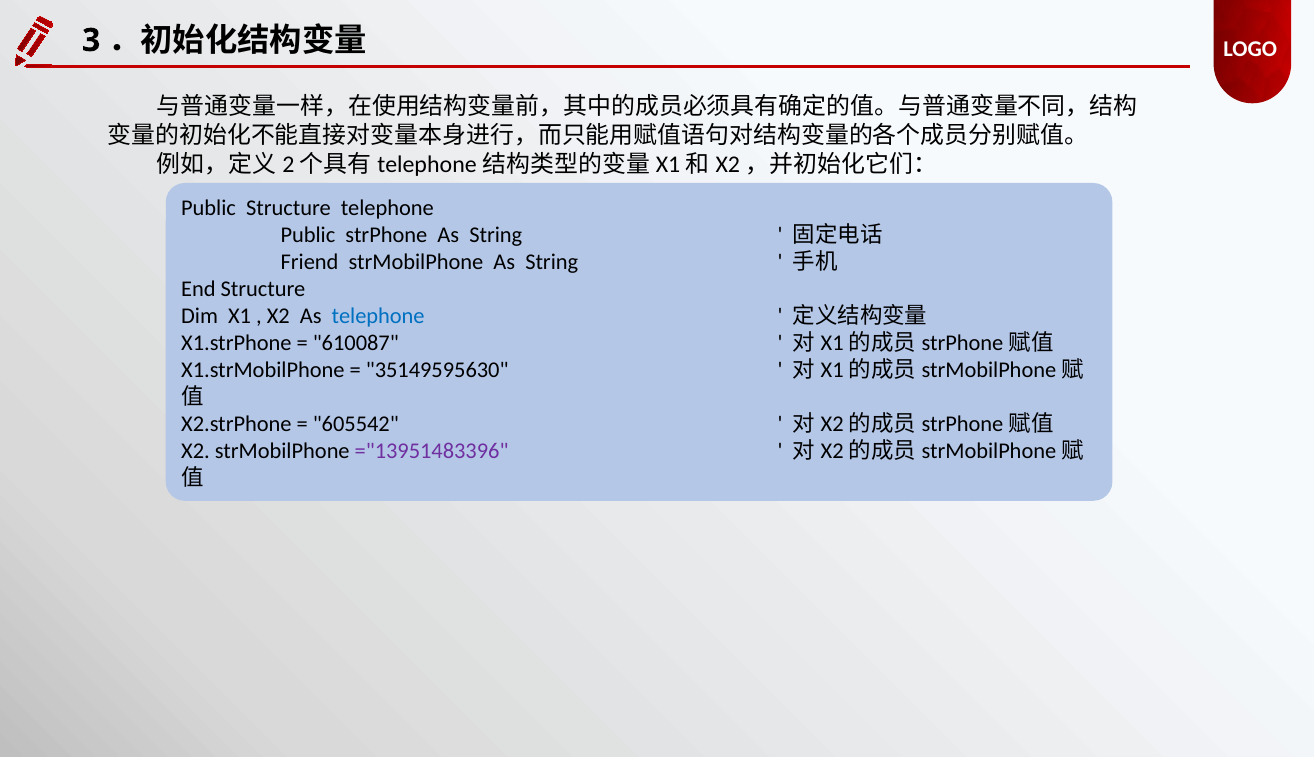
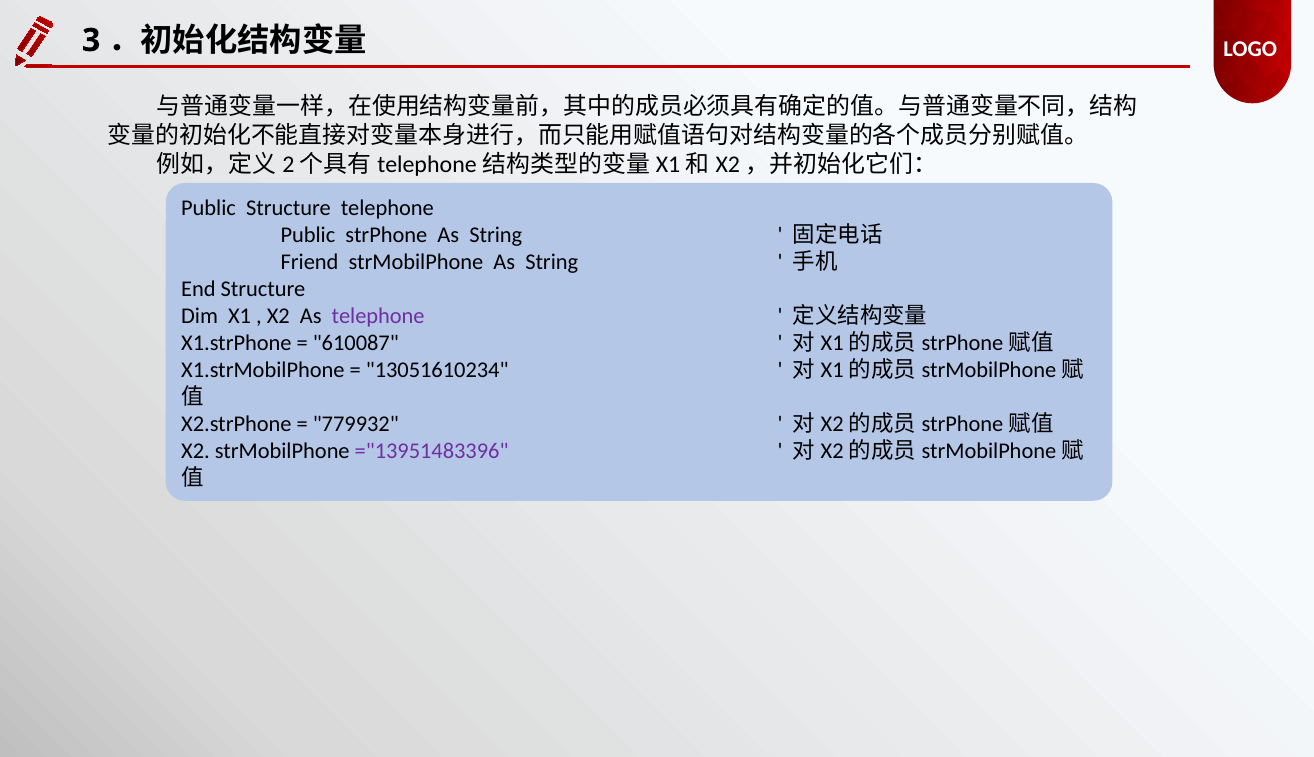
telephone colour: blue -> purple (378, 316)
35149595630: 35149595630 -> 13051610234 (437, 370)
605542: 605542 -> 779932 (356, 424)
